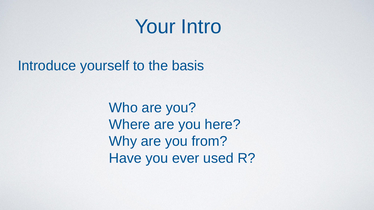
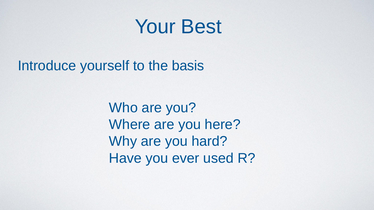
Intro: Intro -> Best (201, 27)
from: from -> hard (209, 142)
